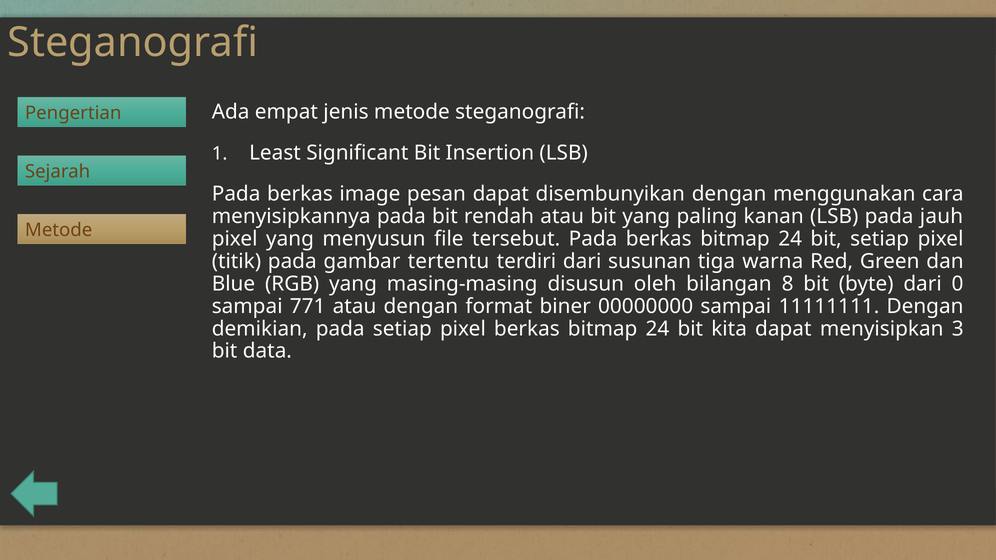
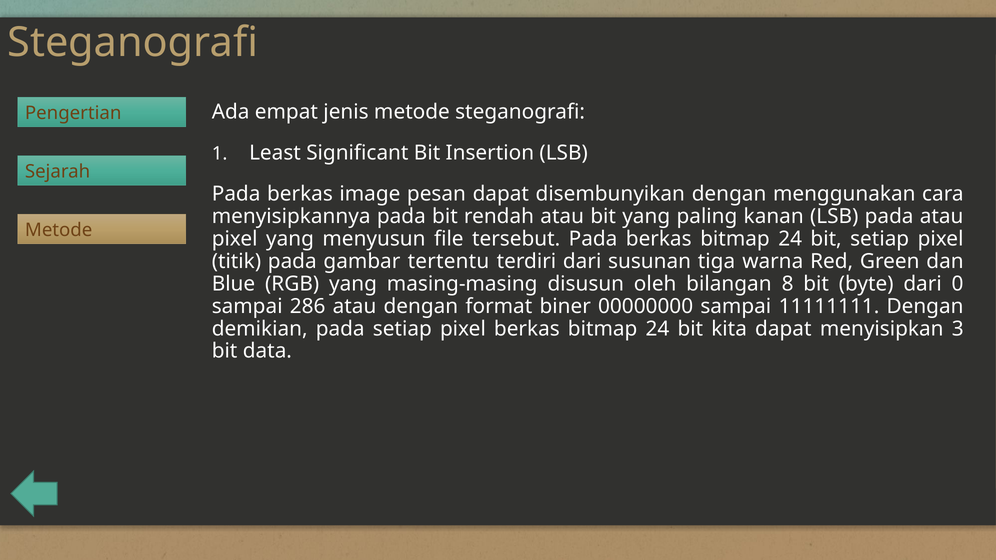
pada jauh: jauh -> atau (942, 217)
771: 771 -> 286 (308, 306)
